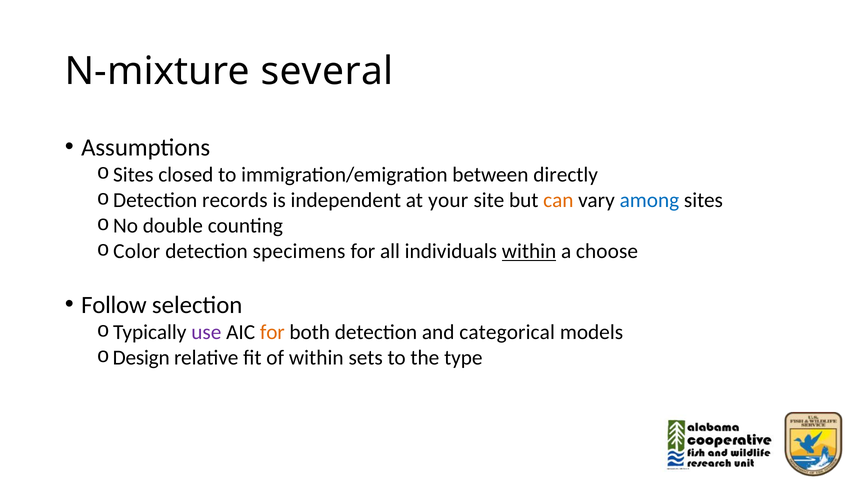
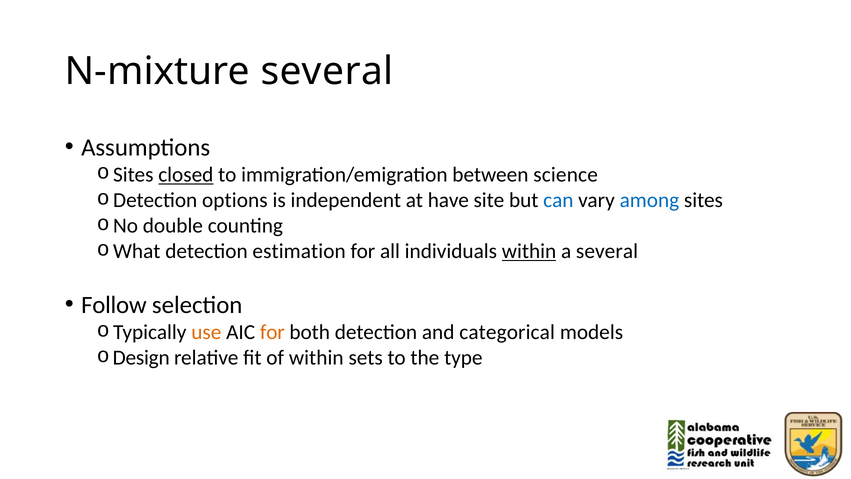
closed underline: none -> present (186, 175)
directly: directly -> science (566, 175)
records: records -> options (235, 200)
your: your -> have (448, 200)
can colour: orange -> blue (558, 200)
Color: Color -> What (137, 251)
specimens: specimens -> estimation (299, 251)
a choose: choose -> several (607, 251)
use colour: purple -> orange (206, 332)
